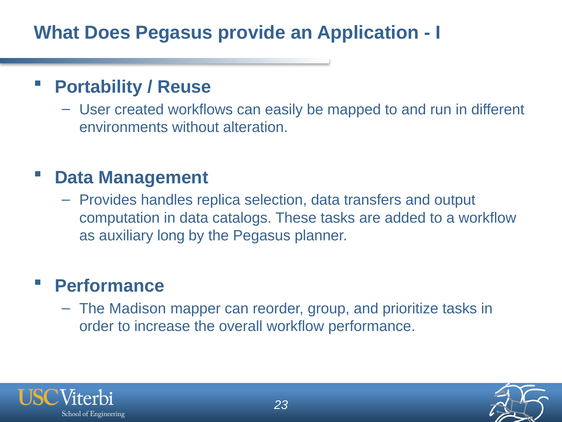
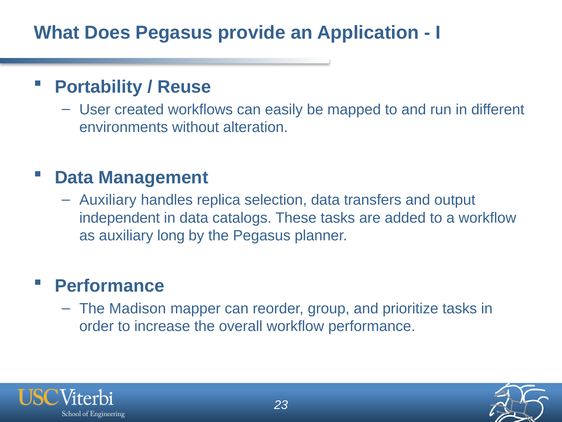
Provides: Provides -> Auxiliary (108, 200)
computation: computation -> independent (120, 218)
